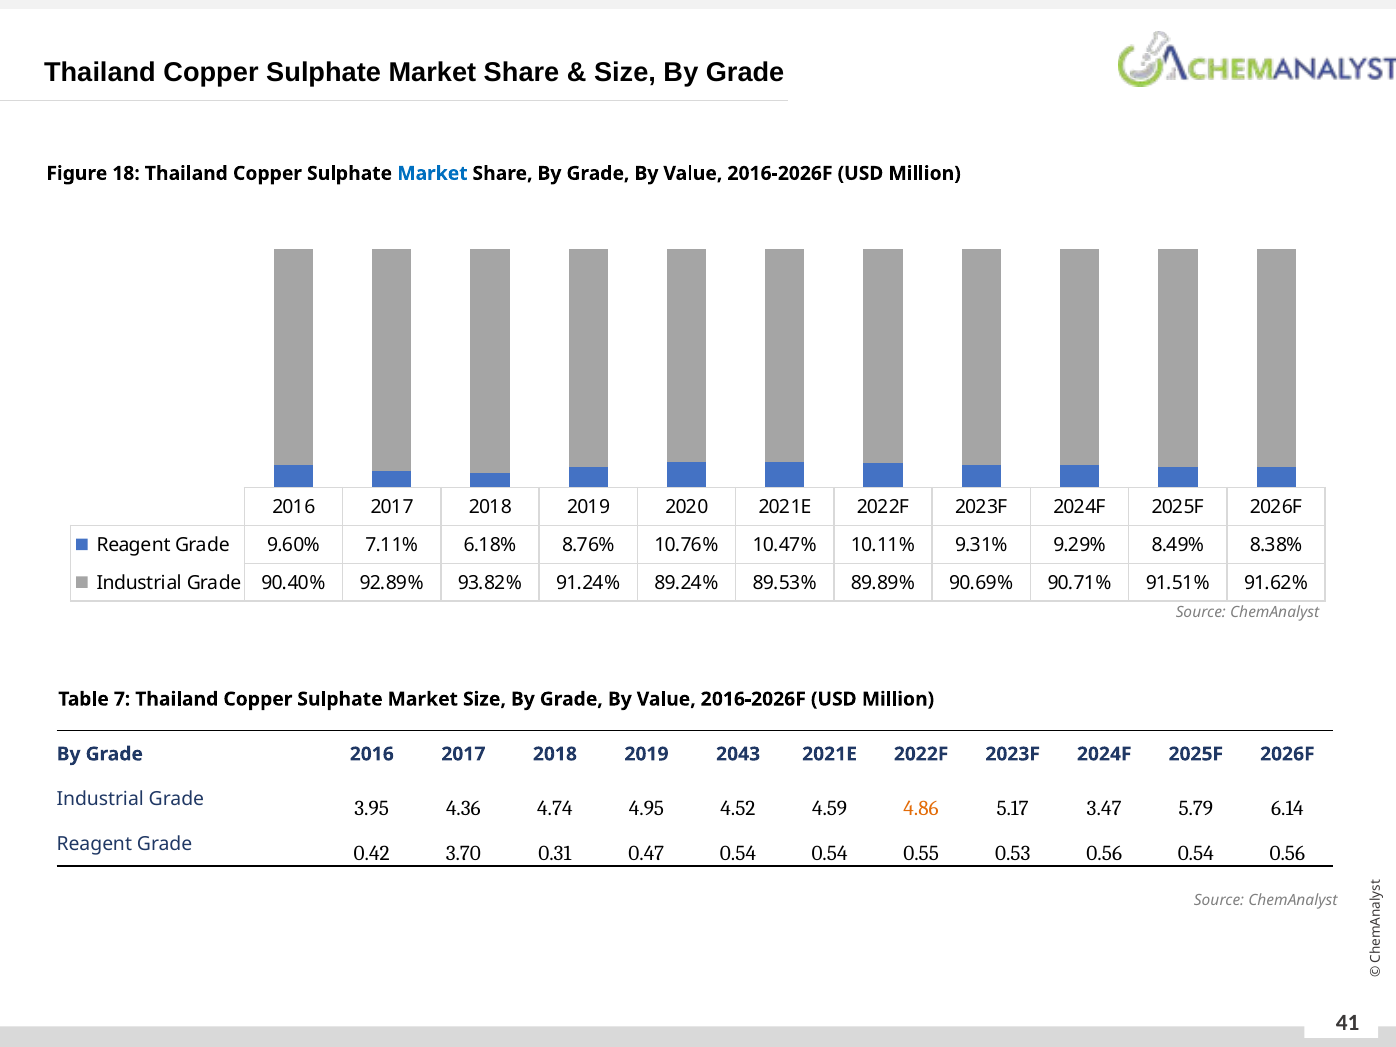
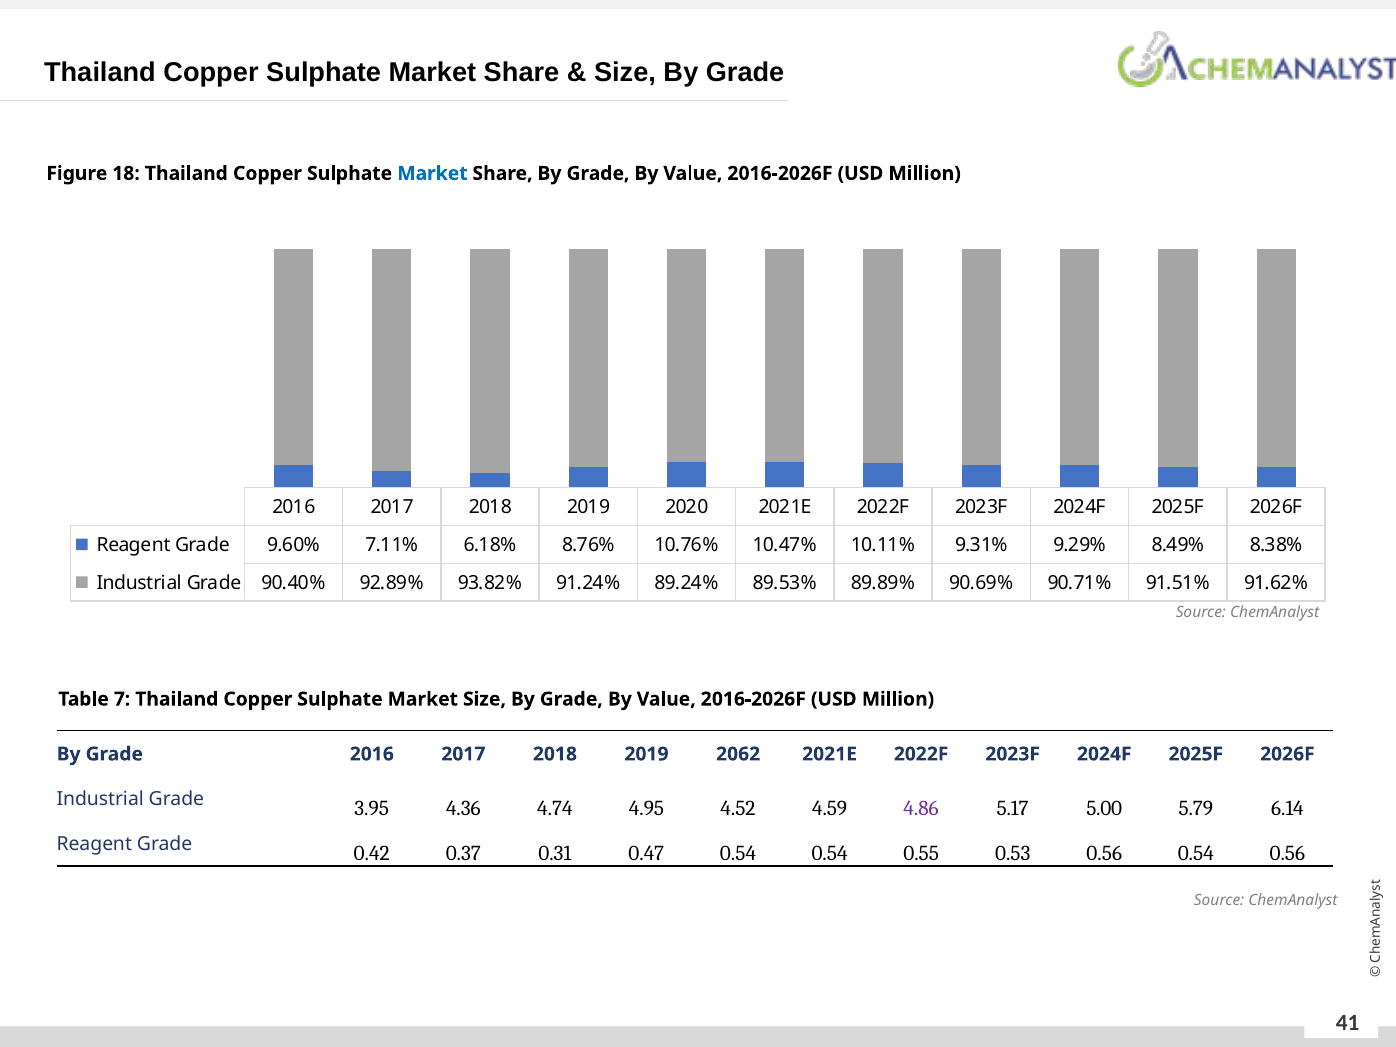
2043: 2043 -> 2062 (738, 754)
4.86 colour: orange -> purple (921, 808)
3.47: 3.47 -> 5.00 (1104, 808)
3.70: 3.70 -> 0.37 (463, 853)
